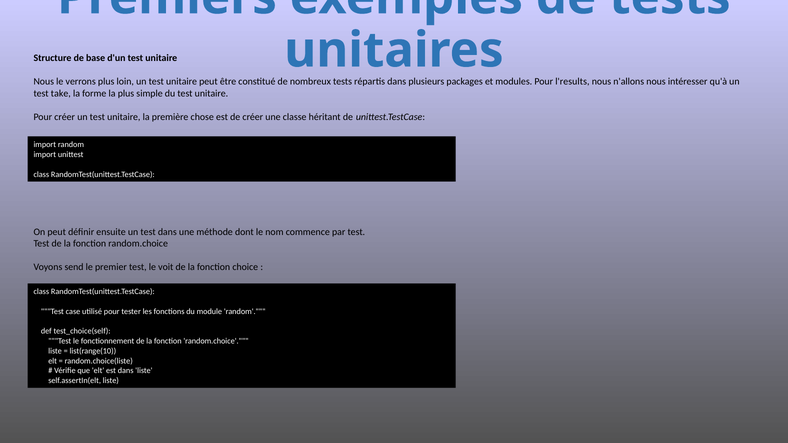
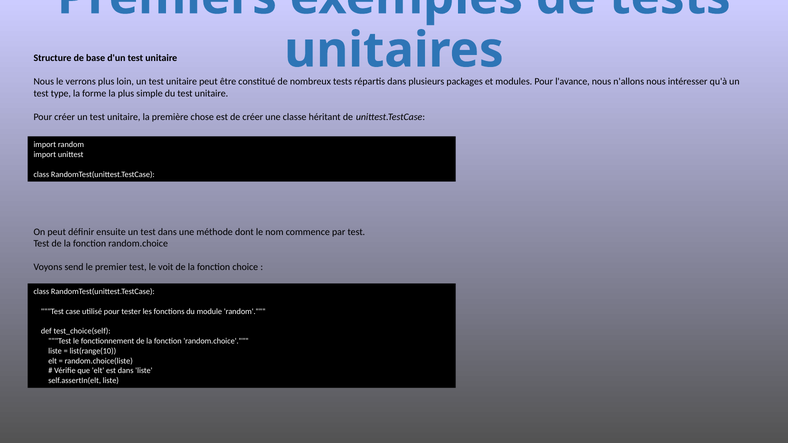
l'results: l'results -> l'avance (572, 82)
take: take -> type (61, 94)
